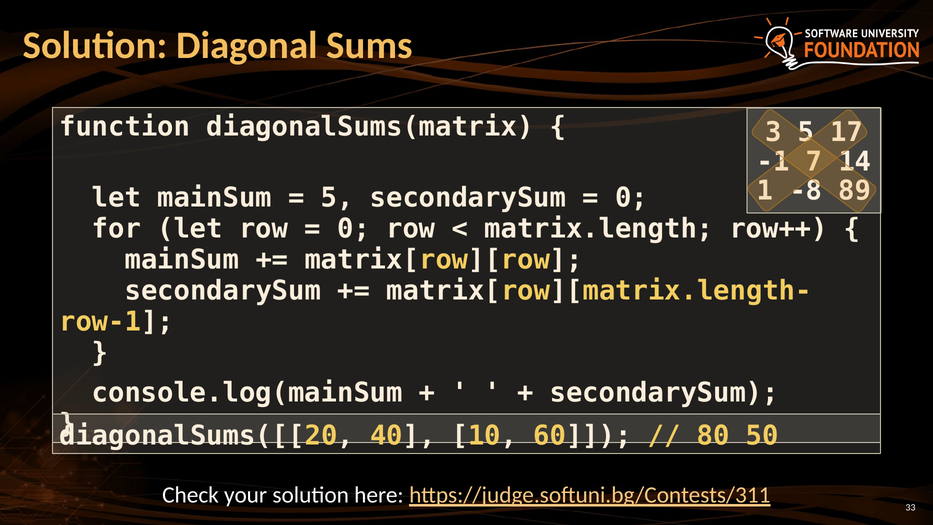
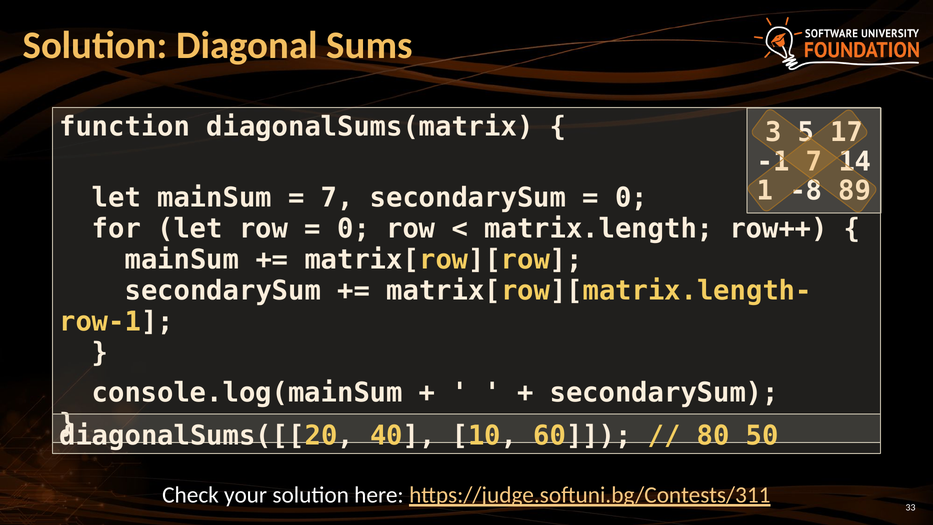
5: 5 -> 7 (337, 198)
